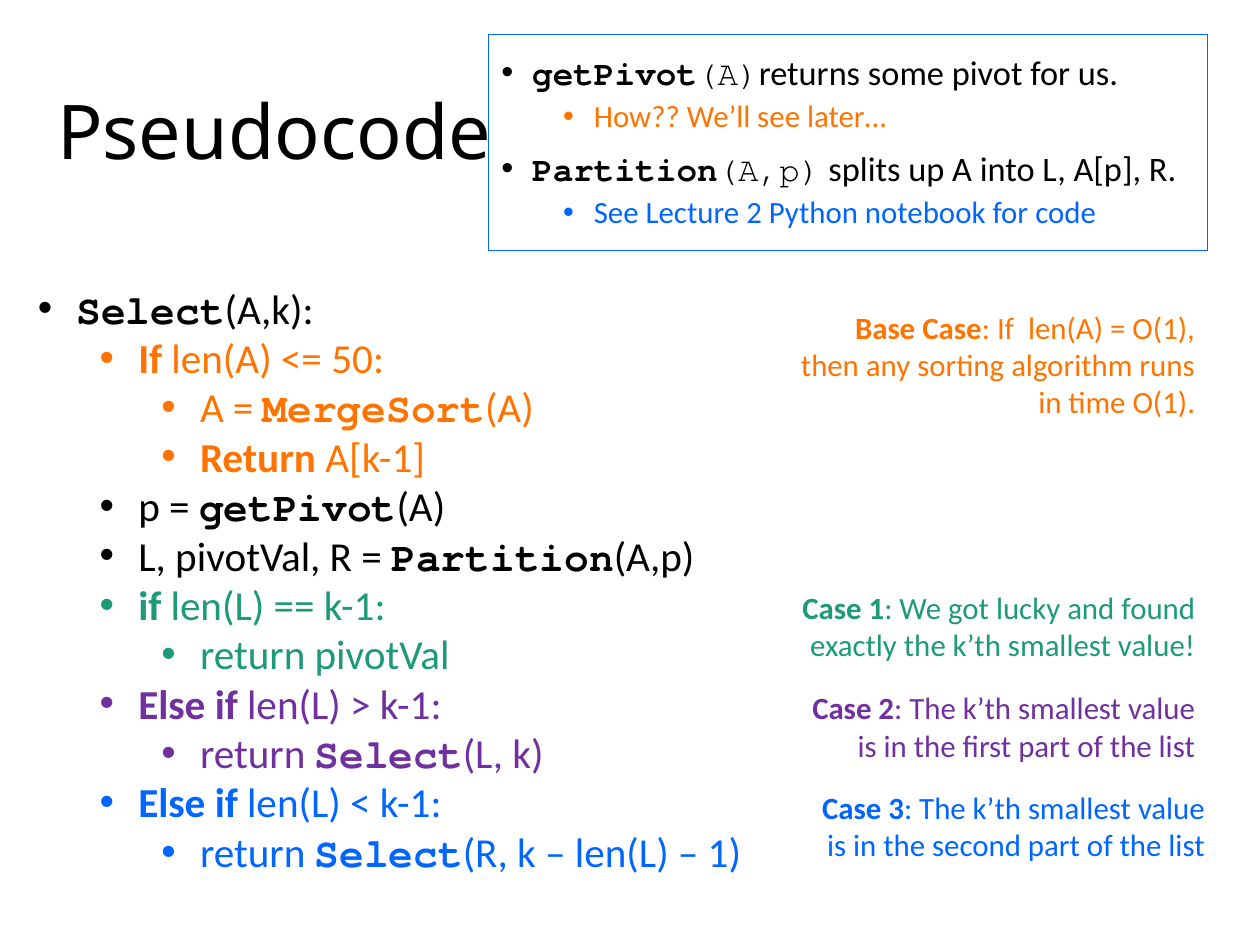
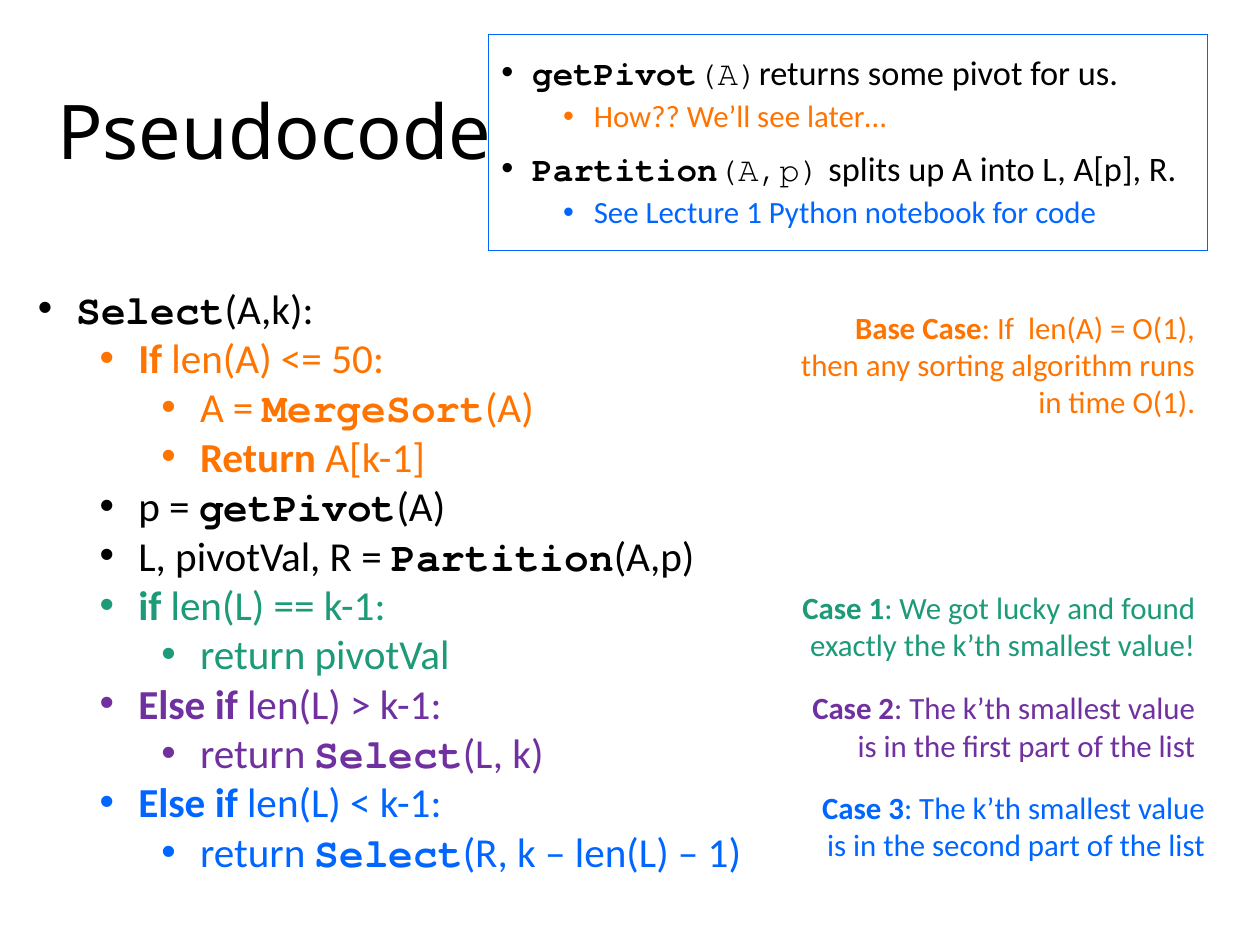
Lecture 2: 2 -> 1 (754, 214)
